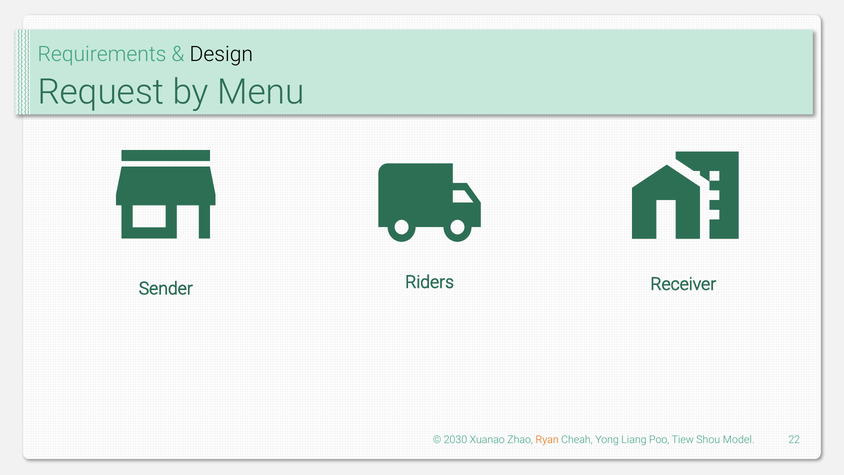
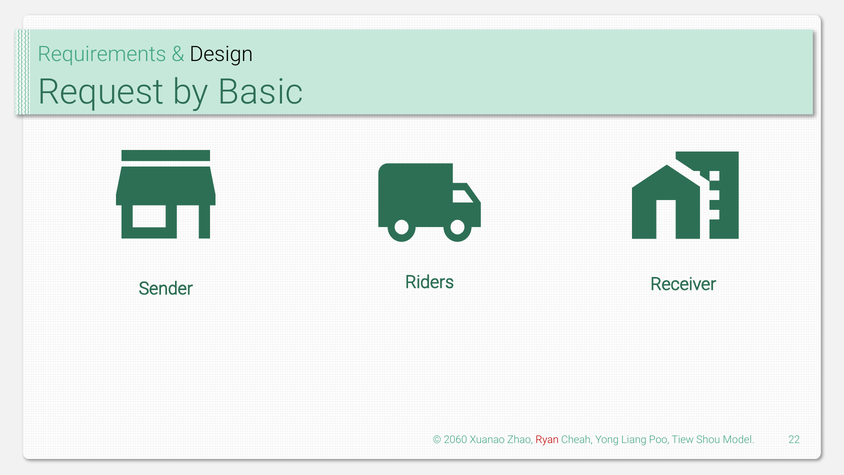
Menu: Menu -> Basic (261, 92)
2030: 2030 -> 2060 (455, 440)
Ryan colour: orange -> red (547, 440)
